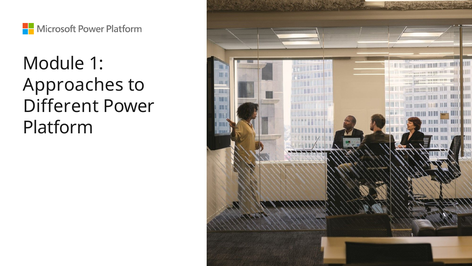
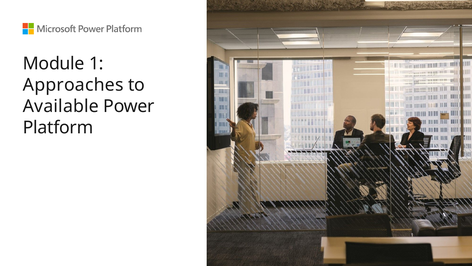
Different: Different -> Available (61, 106)
